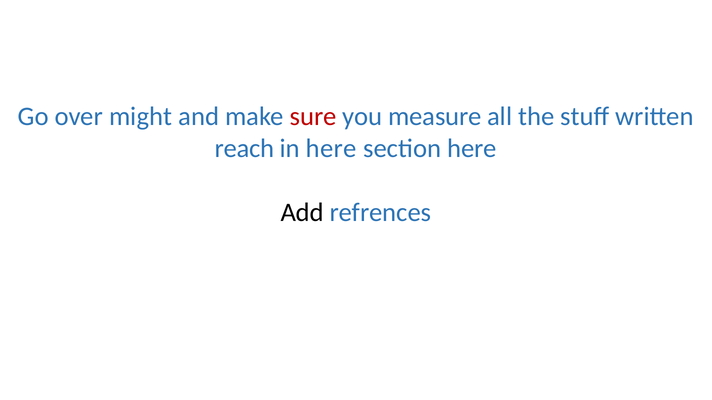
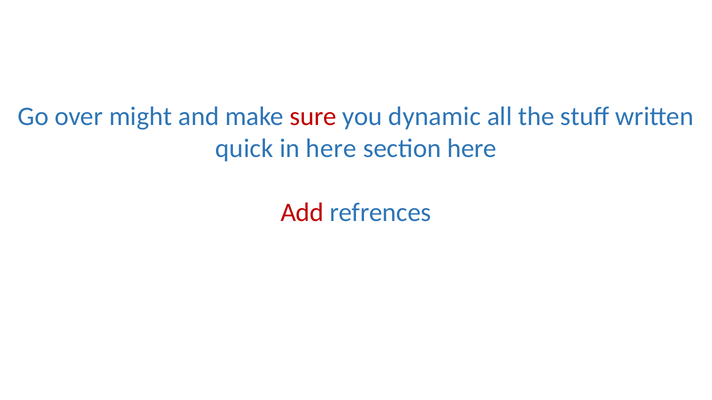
measure: measure -> dynamic (435, 116)
reach: reach -> quick (244, 148)
Add colour: black -> red (302, 213)
